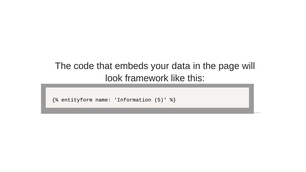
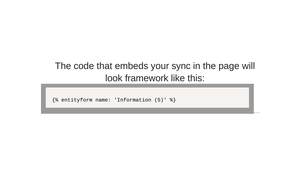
data: data -> sync (181, 66)
